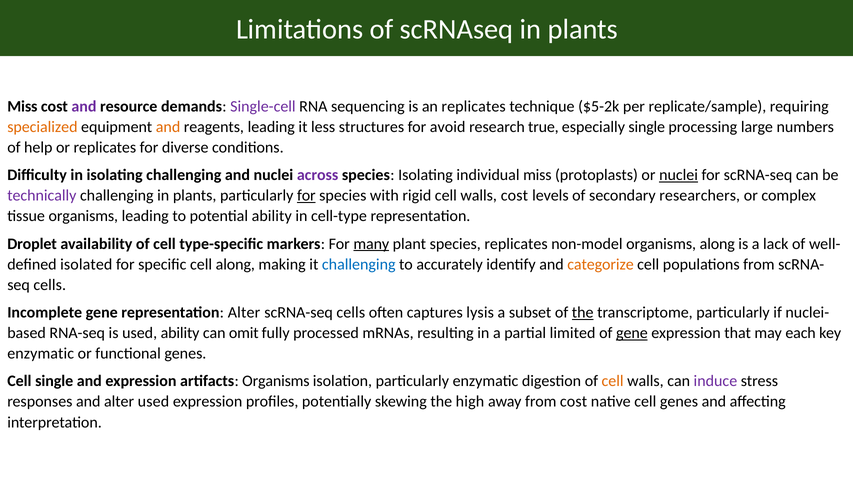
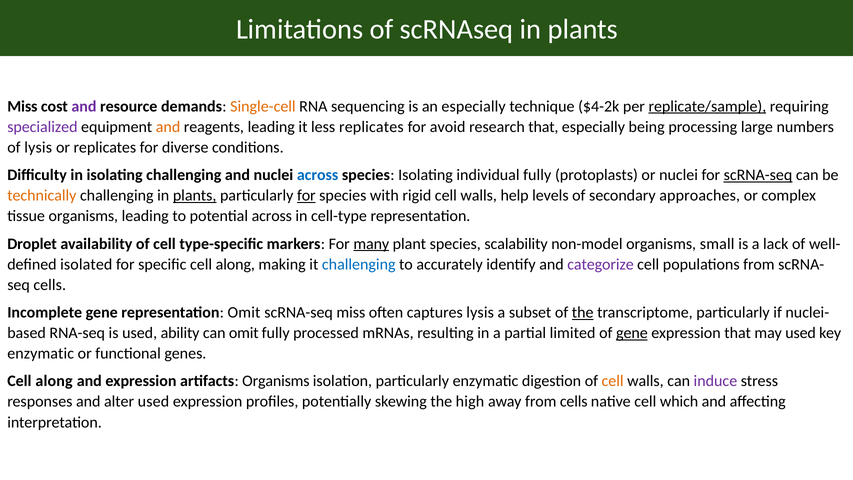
Single-cell colour: purple -> orange (263, 106)
an replicates: replicates -> especially (474, 106)
$5-2k: $5-2k -> $4-2k (599, 106)
replicate/sample underline: none -> present (707, 106)
specialized colour: orange -> purple (42, 127)
less structures: structures -> replicates (371, 127)
research true: true -> that (543, 127)
especially single: single -> being (647, 127)
of help: help -> lysis (38, 147)
across colour: purple -> blue (318, 175)
individual miss: miss -> fully (537, 175)
nuclei underline: present -> none (679, 175)
scRNA-seq underline: none -> present (758, 175)
technically colour: purple -> orange (42, 195)
plants underline: none -> present (195, 195)
walls cost: cost -> help (515, 195)
researchers: researchers -> approaches (700, 195)
potential ability: ability -> across (272, 216)
species replicates: replicates -> scalability (516, 244)
organisms along: along -> small (717, 244)
categorize colour: orange -> purple (600, 264)
representation Alter: Alter -> Omit (244, 312)
scRNA-seq cells: cells -> miss (351, 312)
may each: each -> used (801, 333)
single: single -> along (54, 381)
from cost: cost -> cells (574, 402)
cell genes: genes -> which (679, 402)
